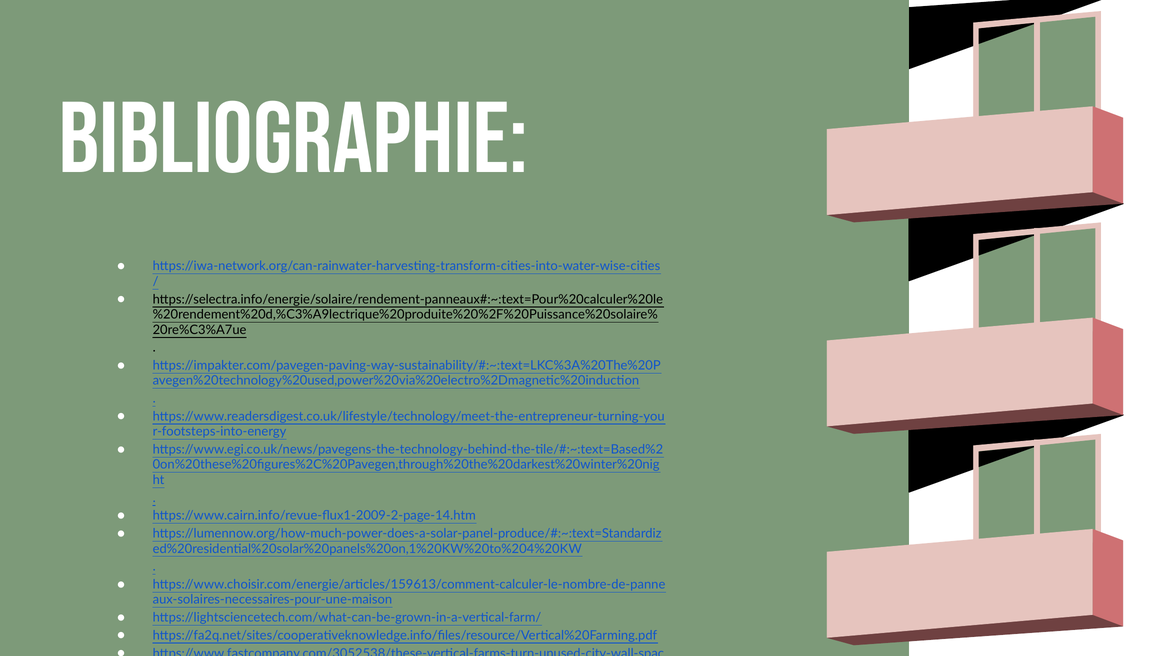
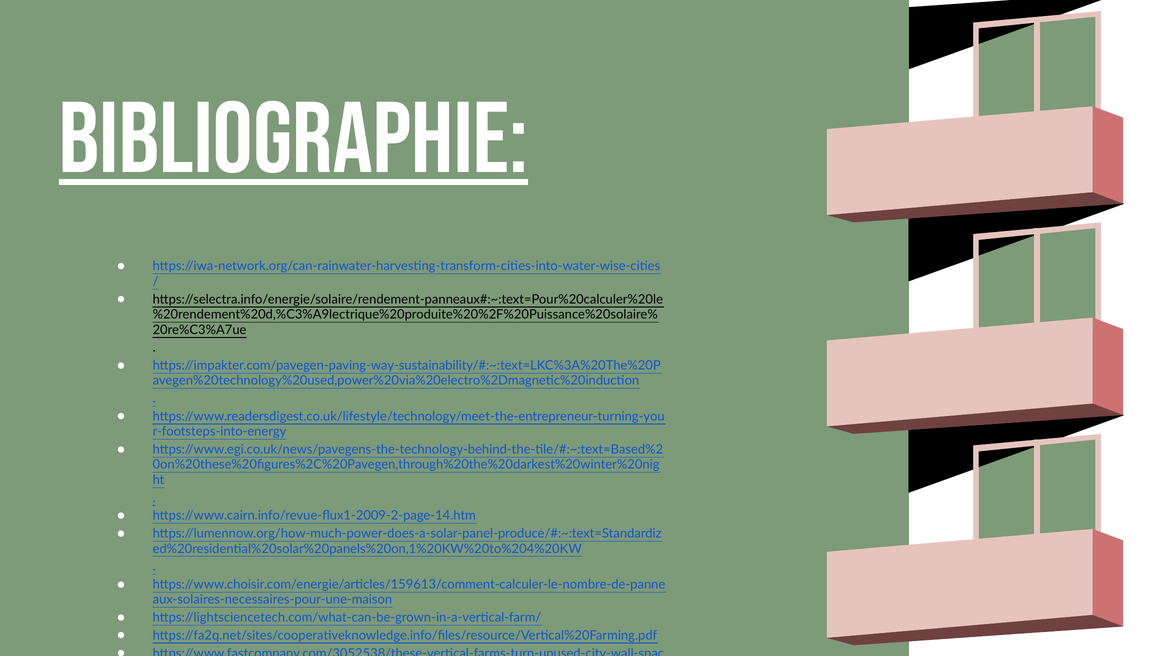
Bibliographie underline: none -> present (294, 139)
